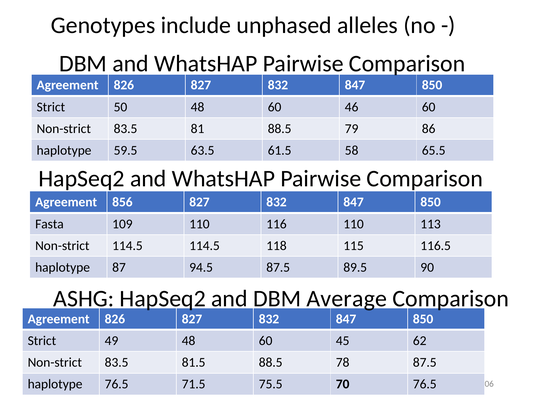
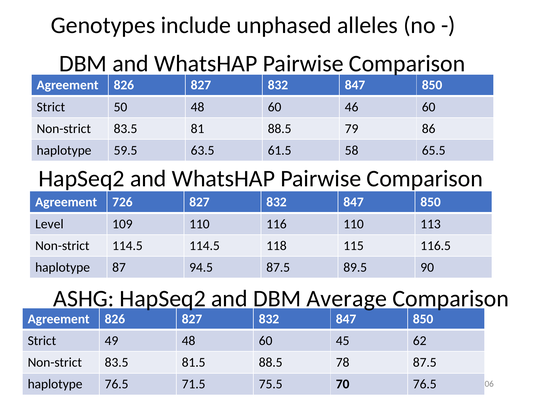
856: 856 -> 726 (122, 202)
Fasta: Fasta -> Level (49, 224)
